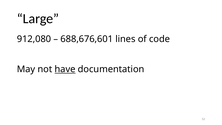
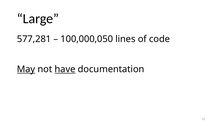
912,080: 912,080 -> 577,281 (34, 39)
688,676,601: 688,676,601 -> 100,000,050 (87, 39)
May underline: none -> present (26, 69)
